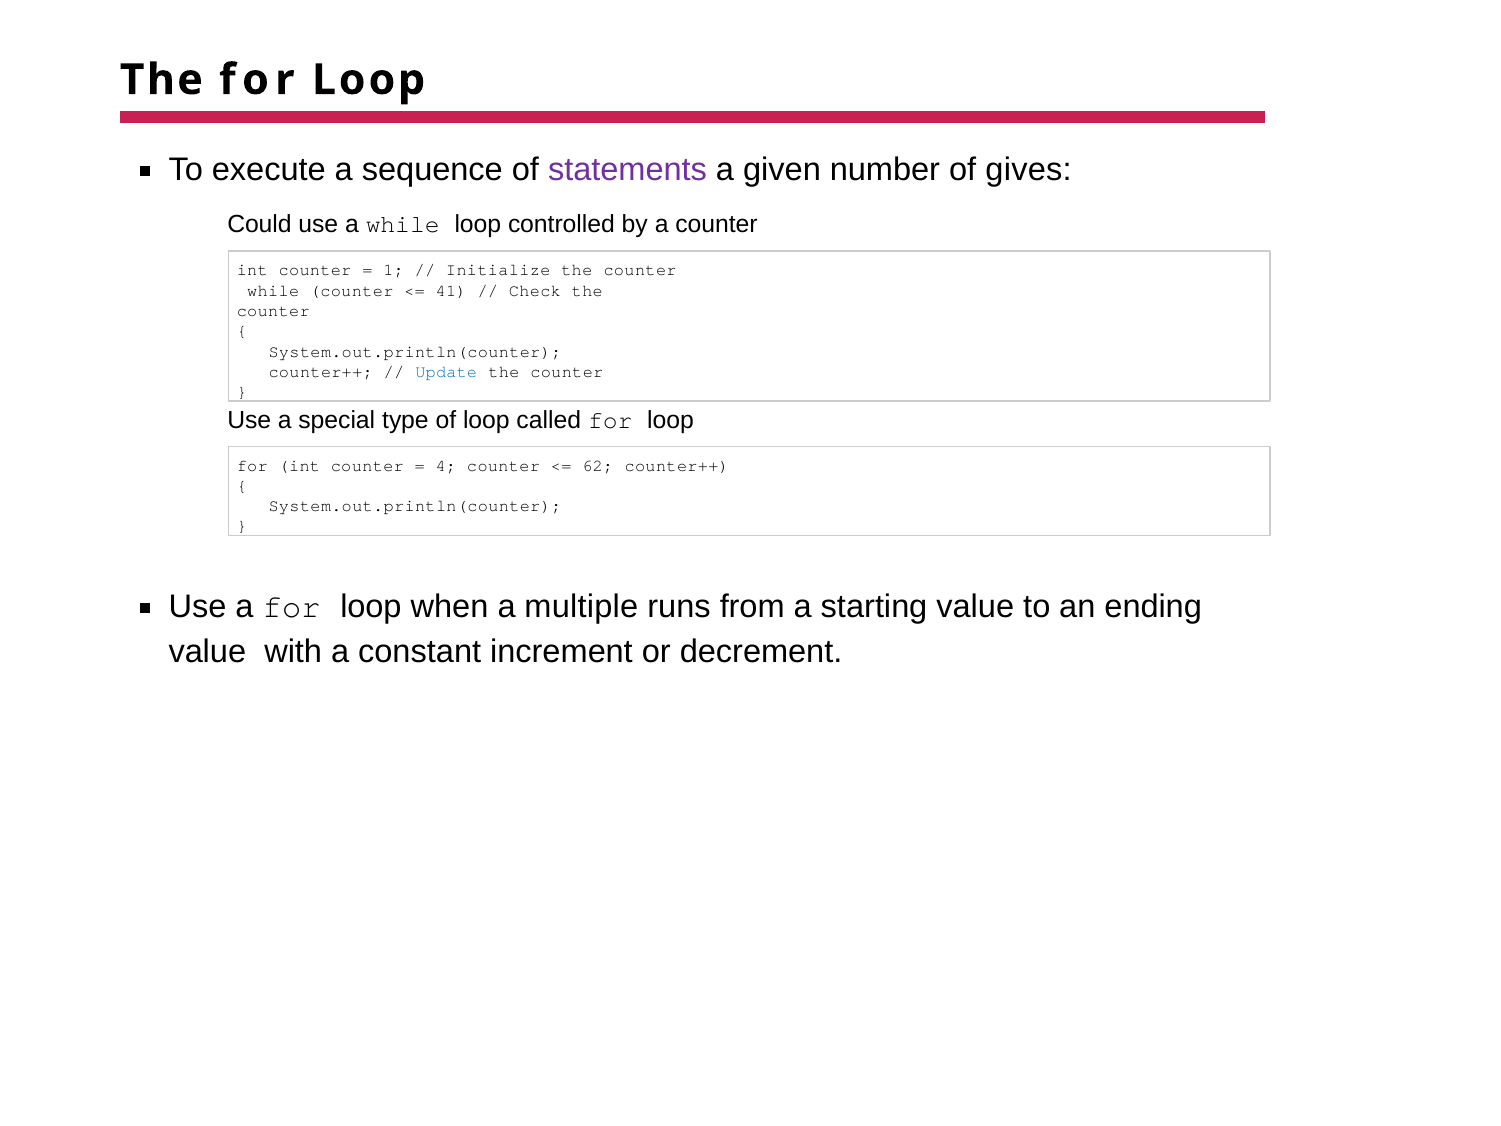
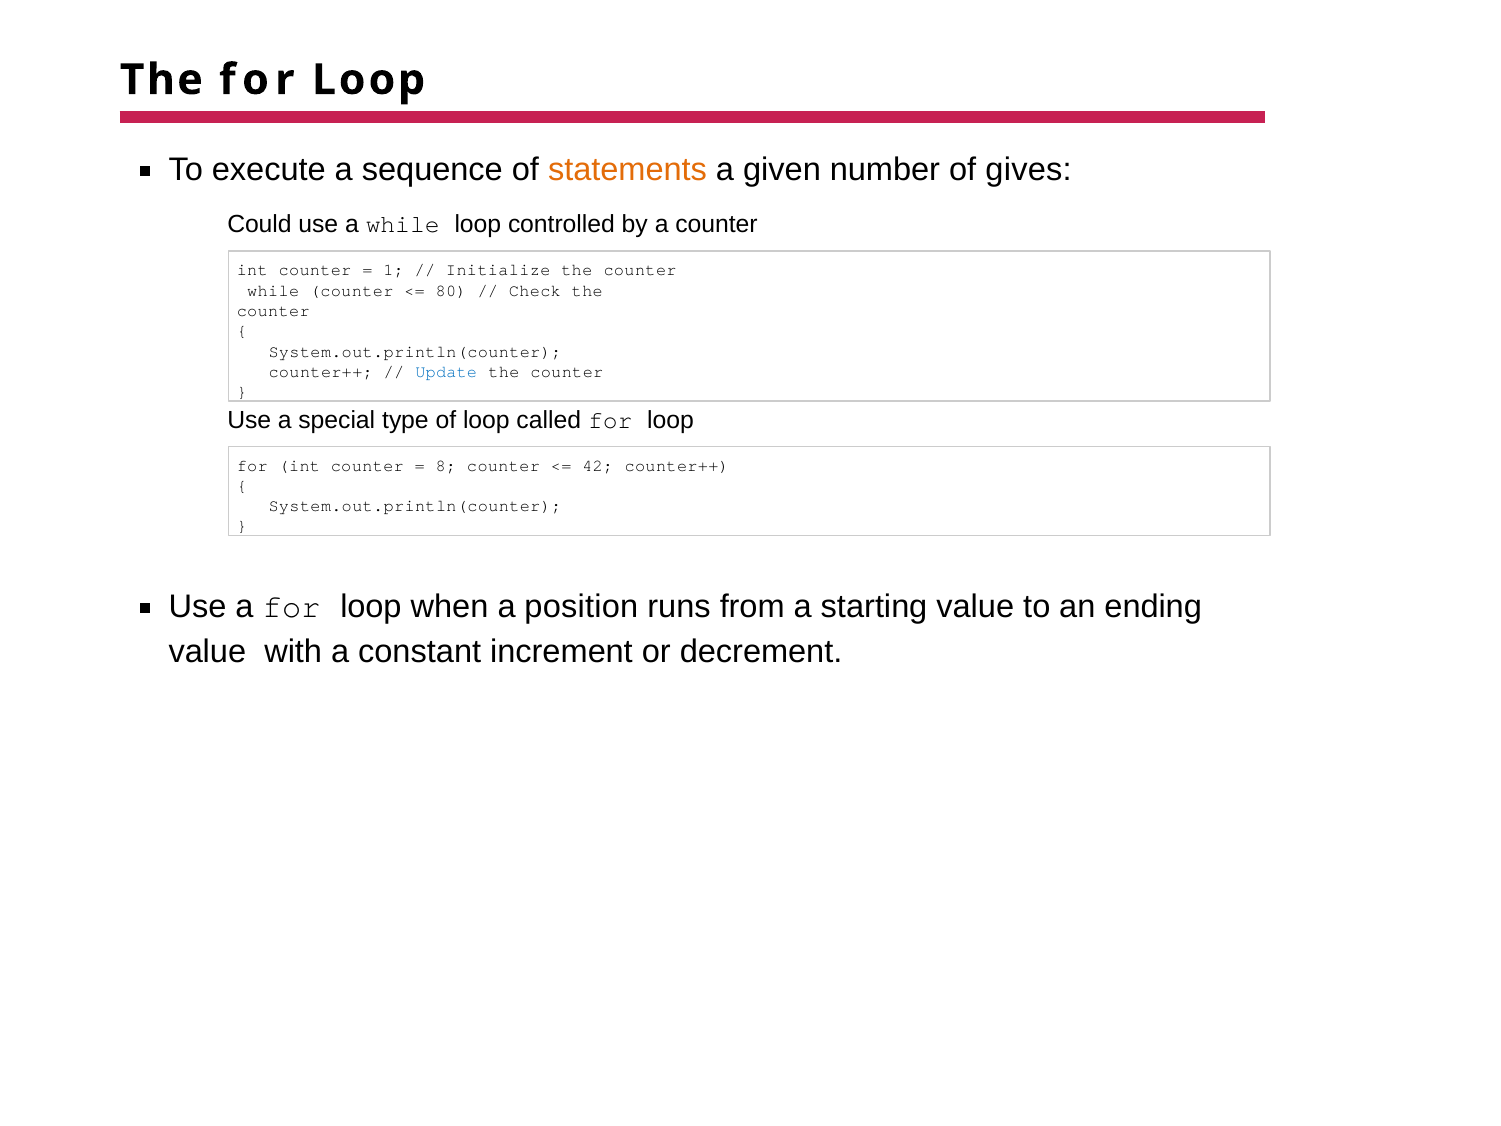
statements colour: purple -> orange (627, 170)
41: 41 -> 80 (451, 291)
4: 4 -> 8 (446, 465)
62: 62 -> 42 (598, 465)
multiple: multiple -> position (581, 606)
